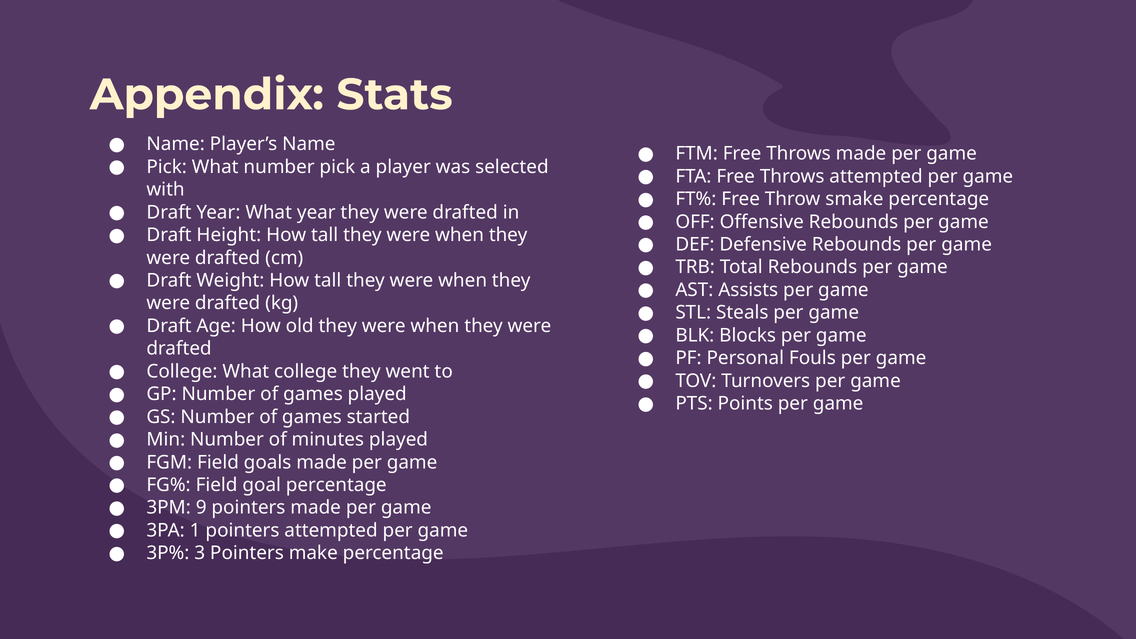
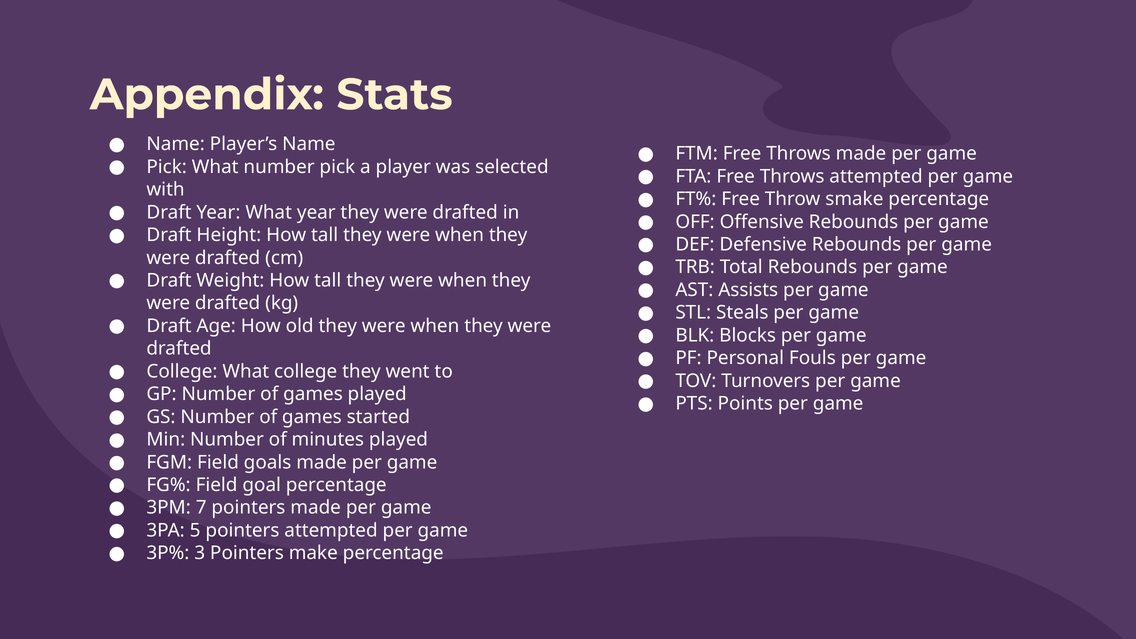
9: 9 -> 7 (201, 508)
1: 1 -> 5 (195, 530)
